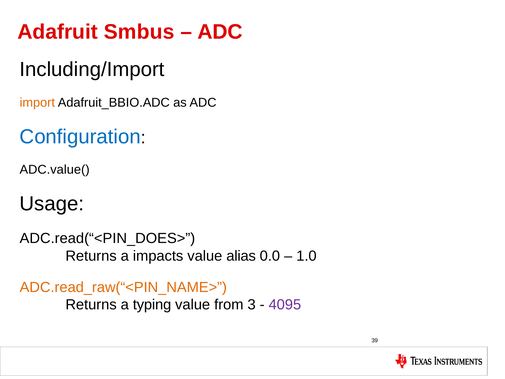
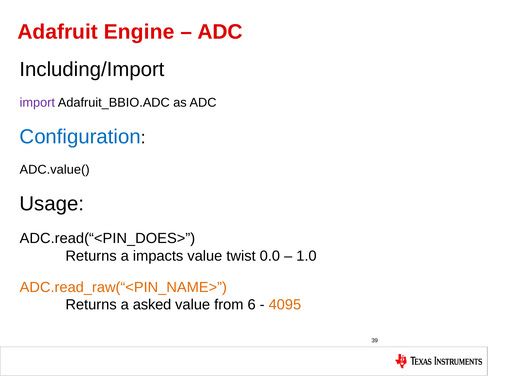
Smbus: Smbus -> Engine (139, 32)
import colour: orange -> purple (37, 102)
alias: alias -> twist (241, 256)
typing: typing -> asked (152, 304)
3: 3 -> 6 (252, 304)
4095 colour: purple -> orange (285, 304)
